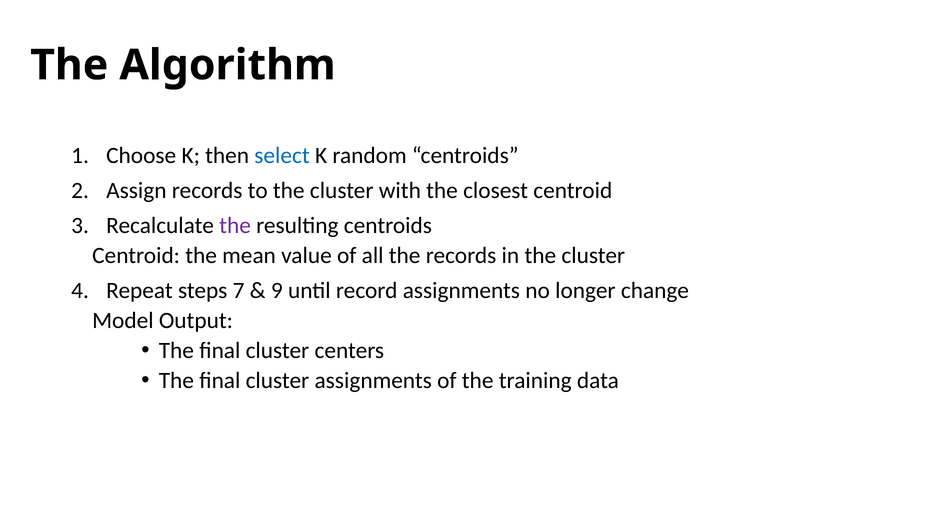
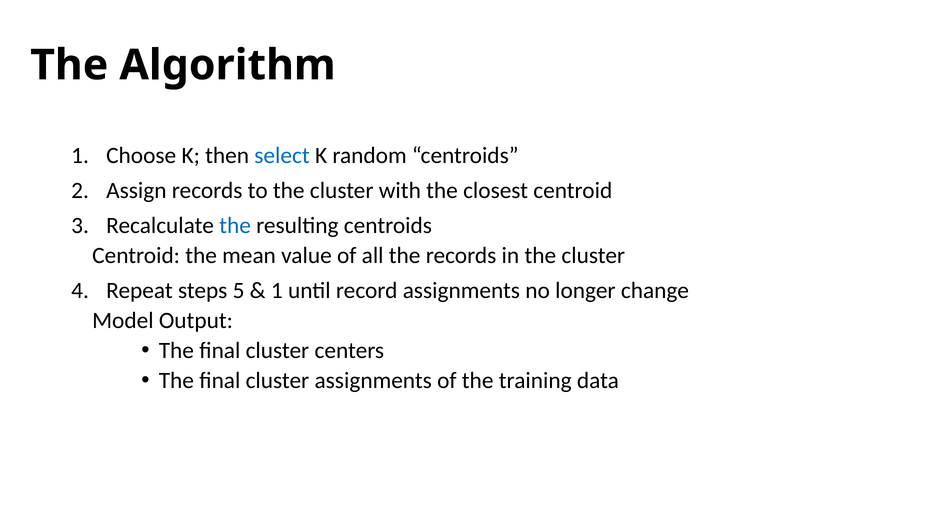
the colour: purple -> blue (235, 226)
7: 7 -> 5 (239, 291)
9: 9 -> 1 (277, 291)
